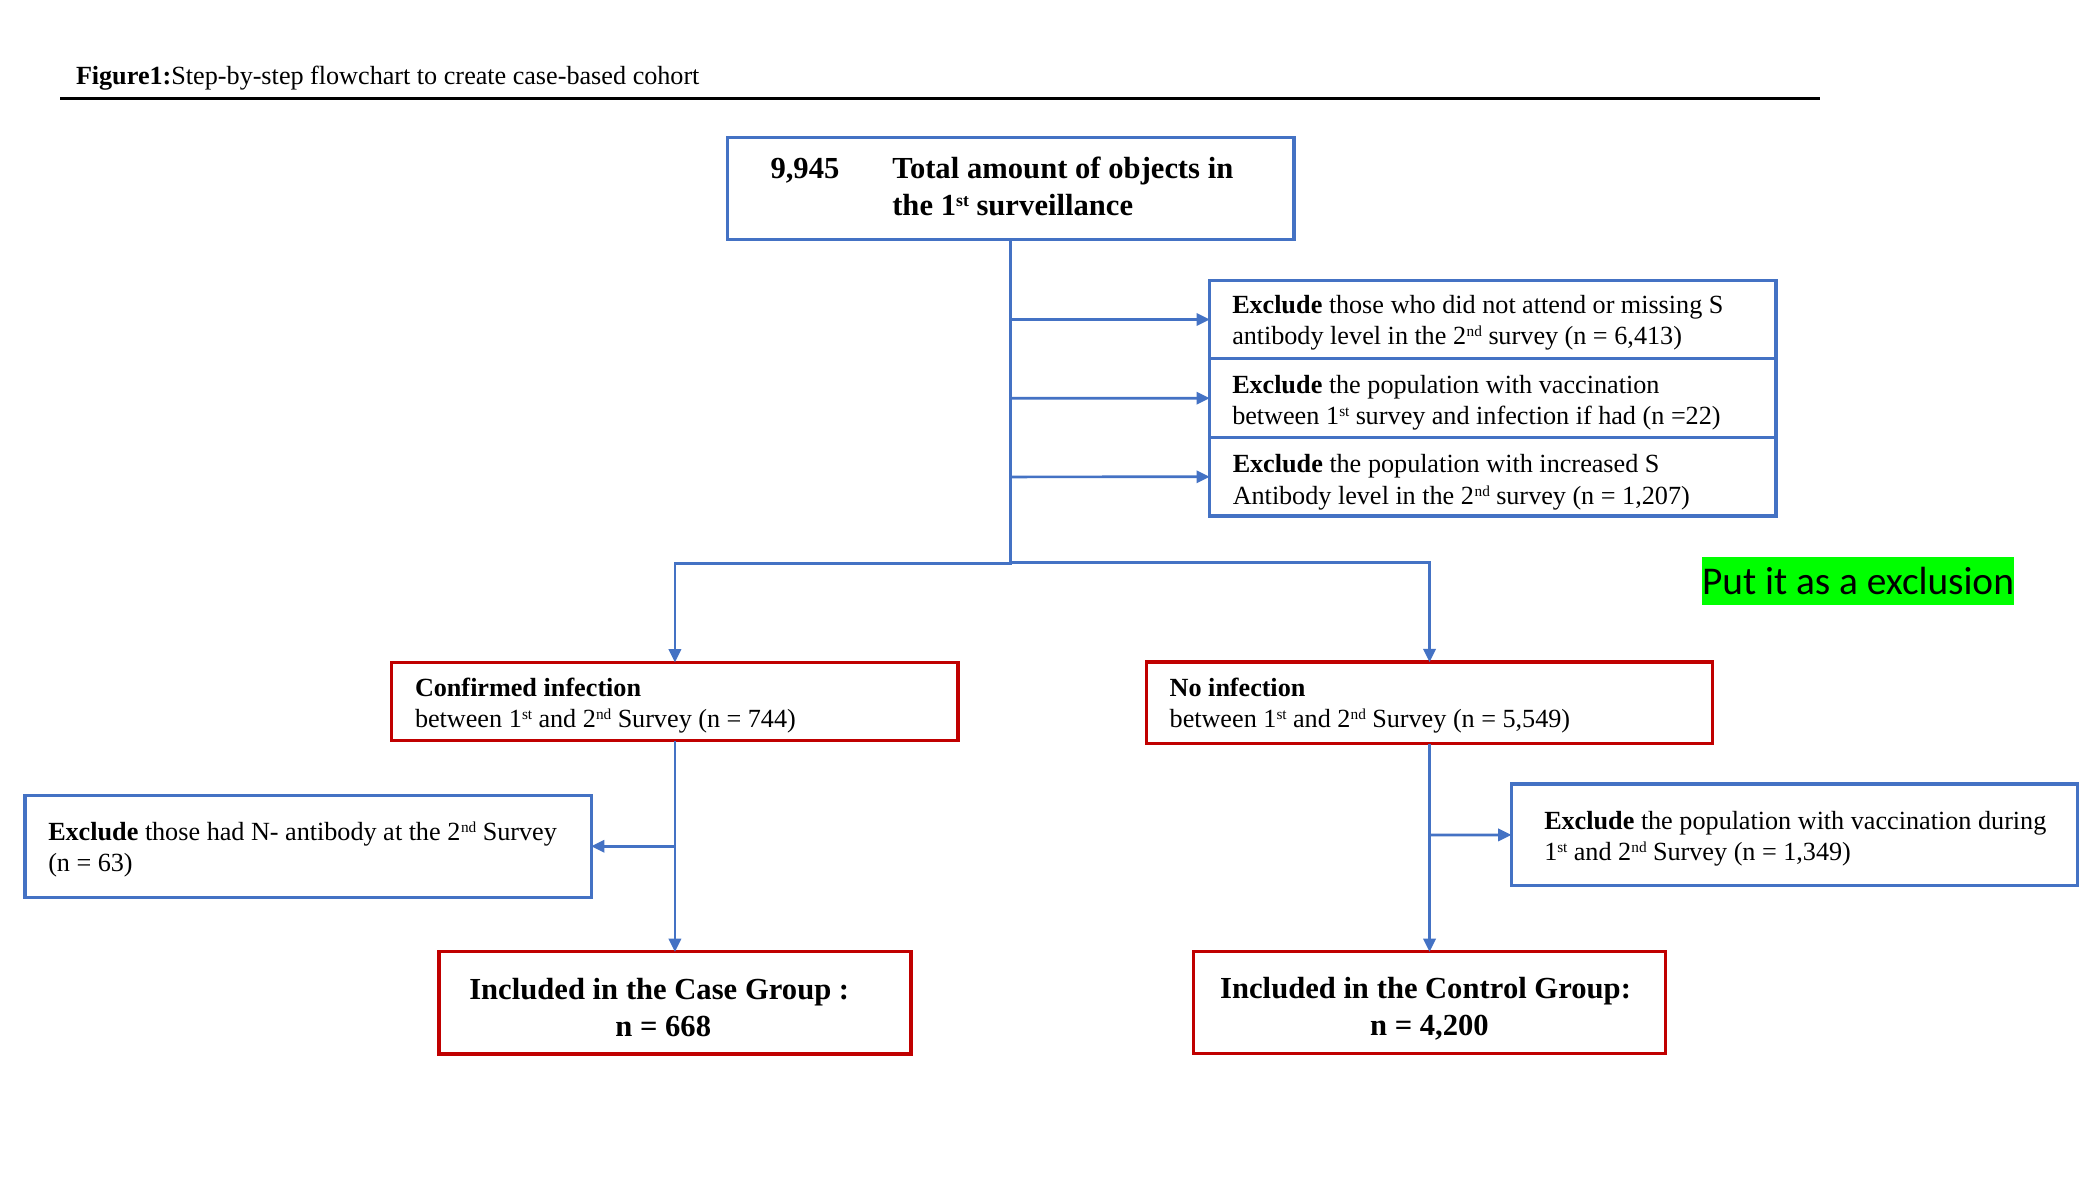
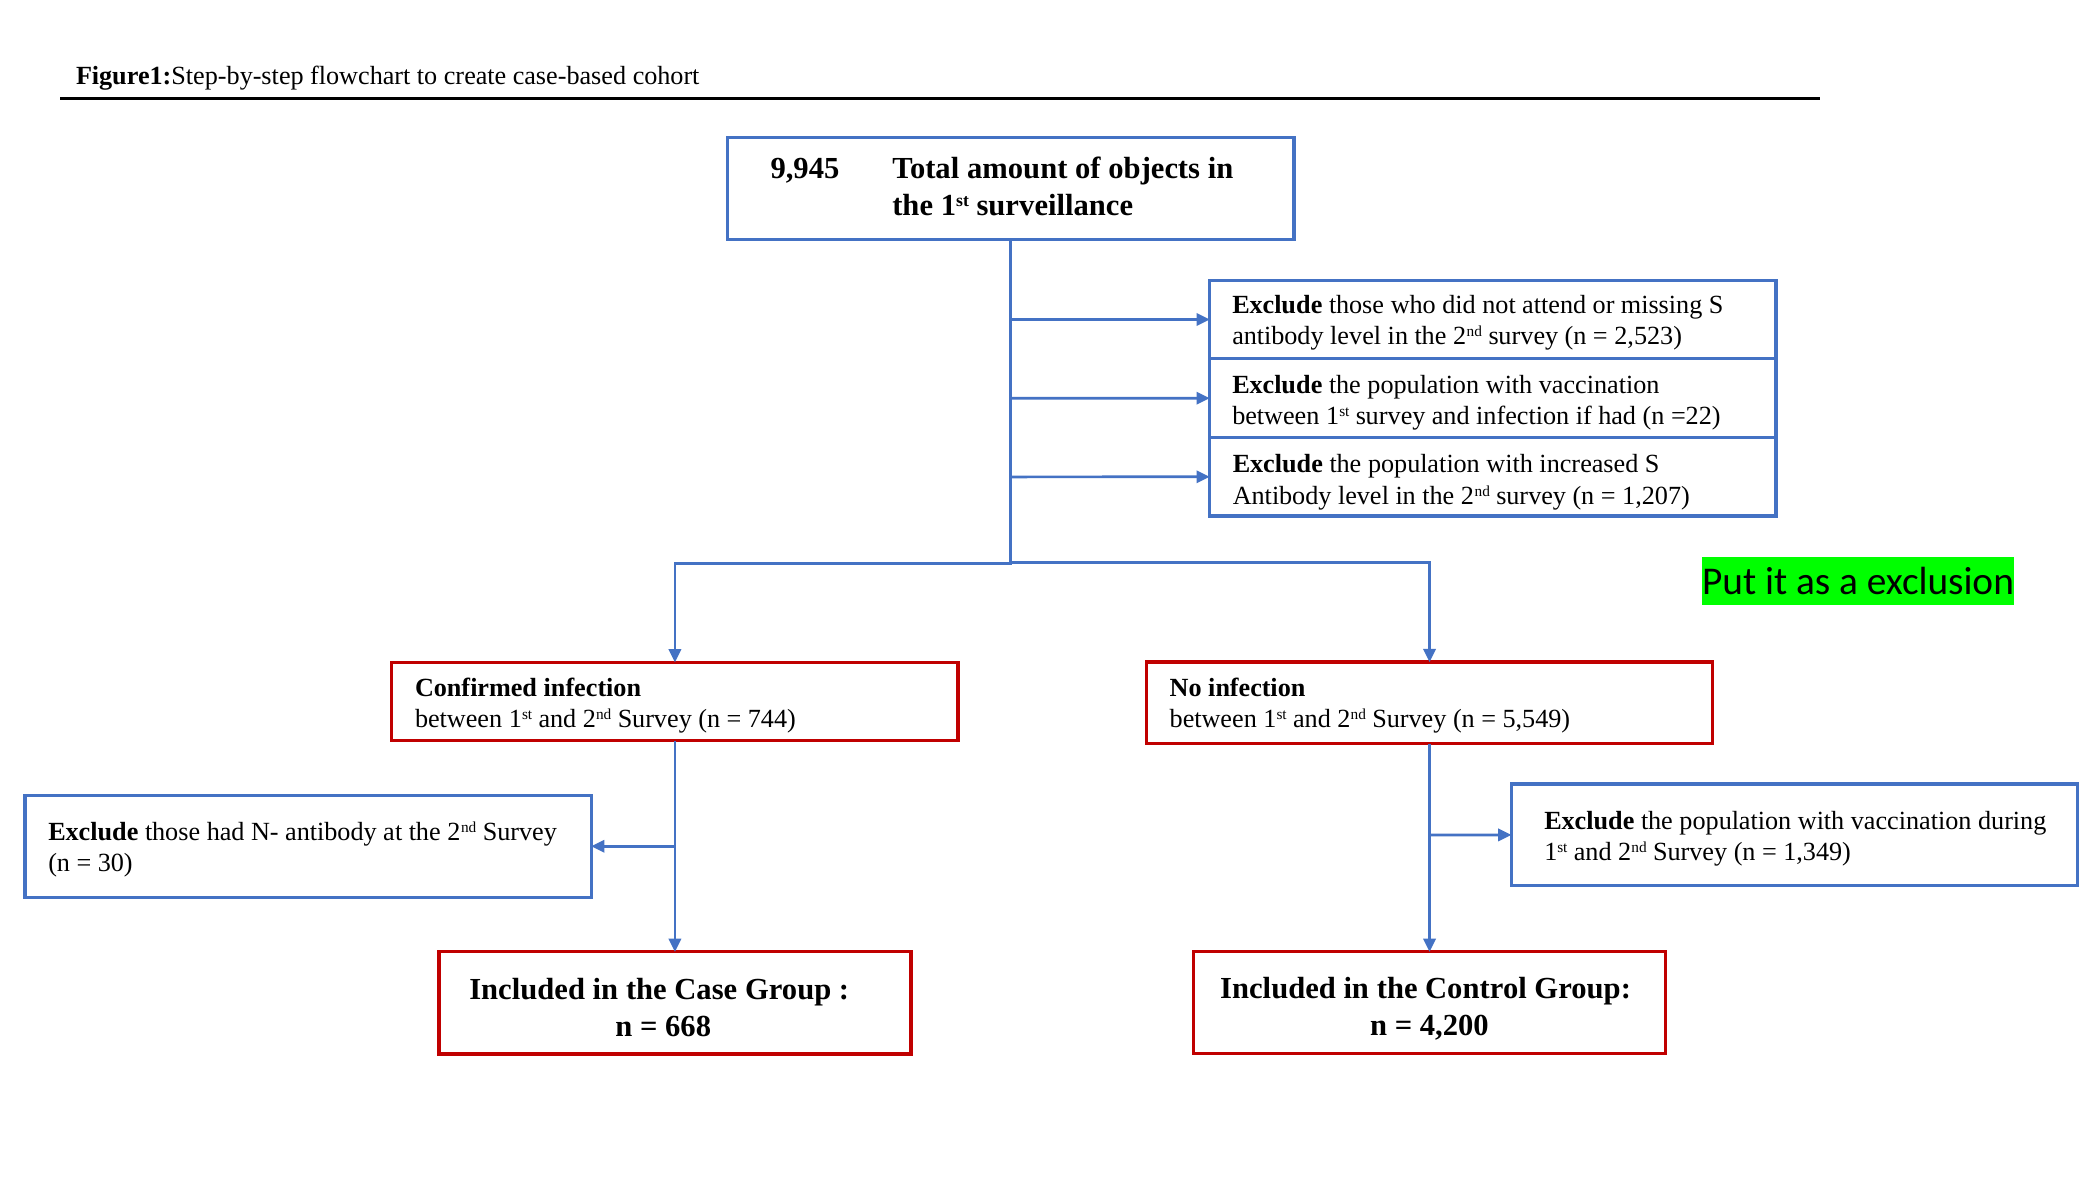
6,413: 6,413 -> 2,523 (1648, 336)
63: 63 -> 30 (115, 863)
